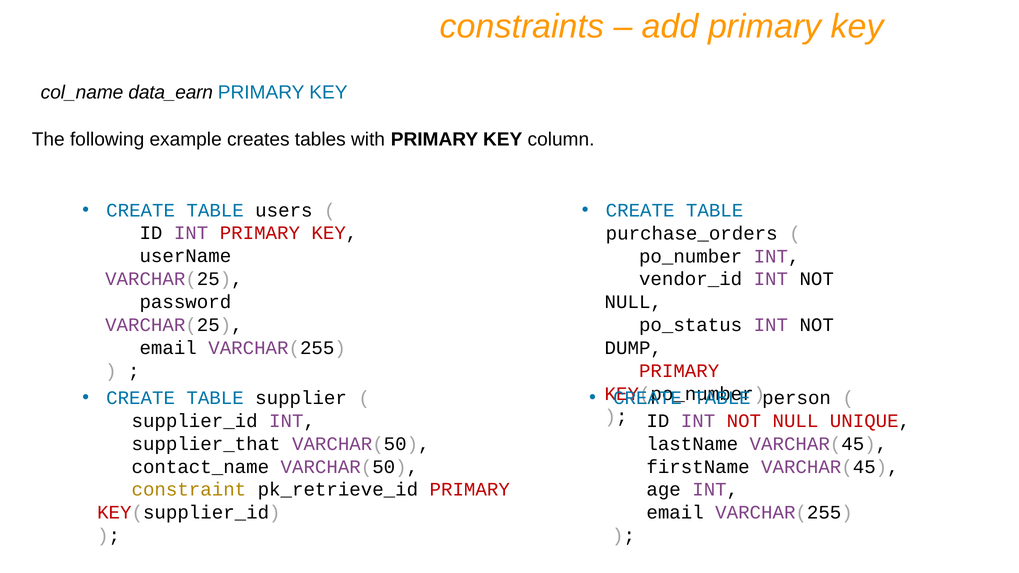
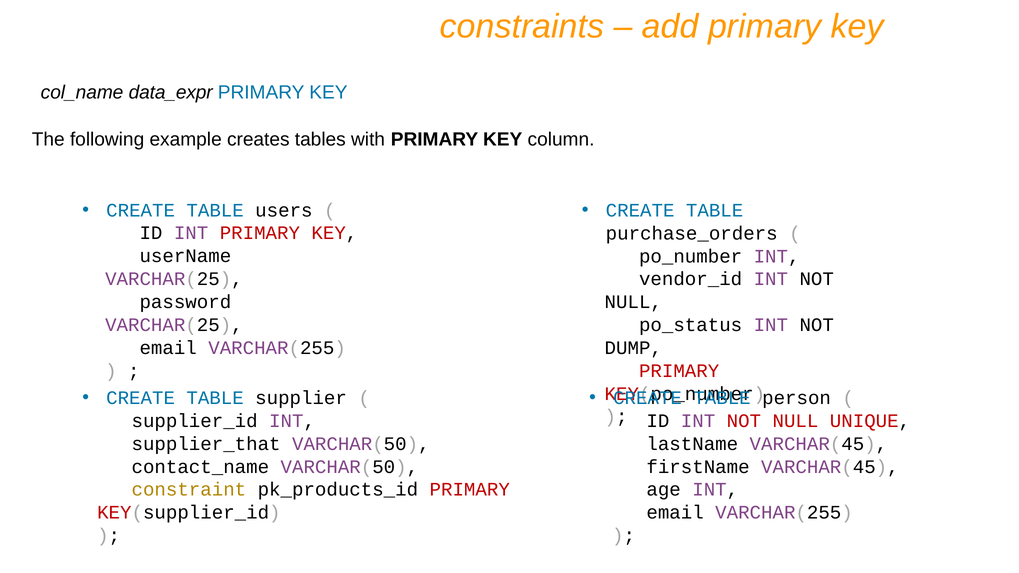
data_earn: data_earn -> data_expr (171, 92)
pk_retrieve_id: pk_retrieve_id -> pk_products_id (338, 490)
